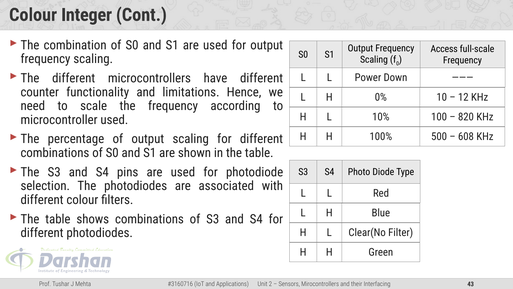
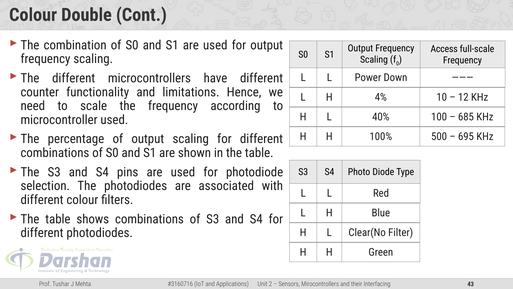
Integer: Integer -> Double (86, 15)
0%: 0% -> 4% (381, 97)
10%: 10% -> 40% (381, 117)
820: 820 -> 685 (466, 117)
608: 608 -> 695 (466, 136)
